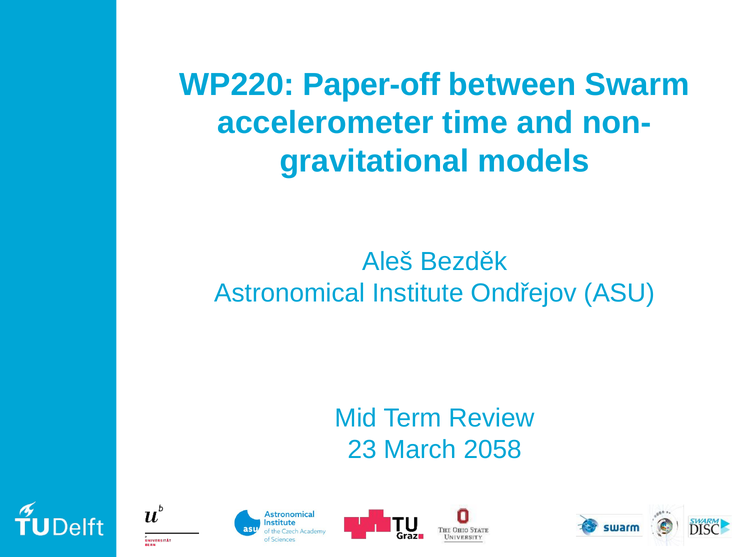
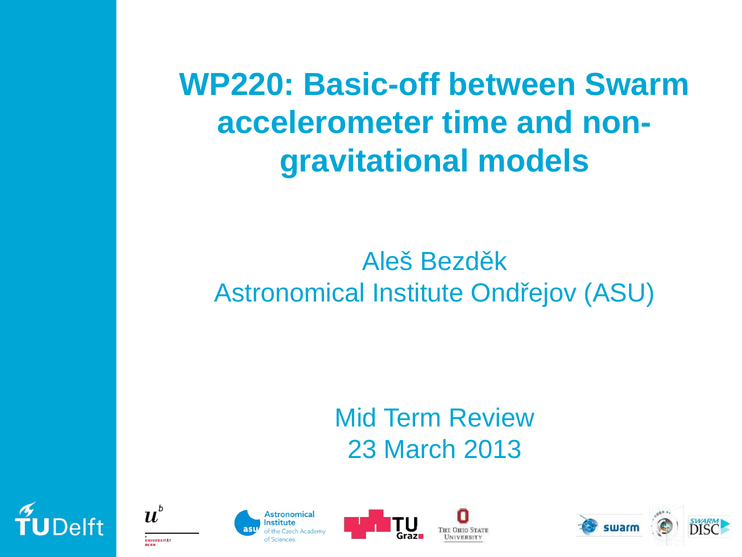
Paper‐off: Paper‐off -> Basic‐off (371, 84)
2058: 2058 -> 2013 (493, 449)
